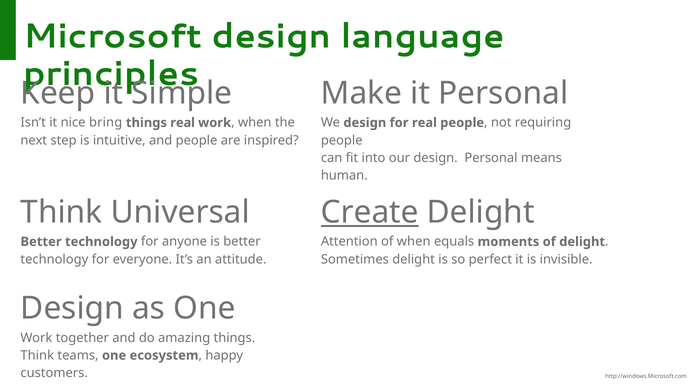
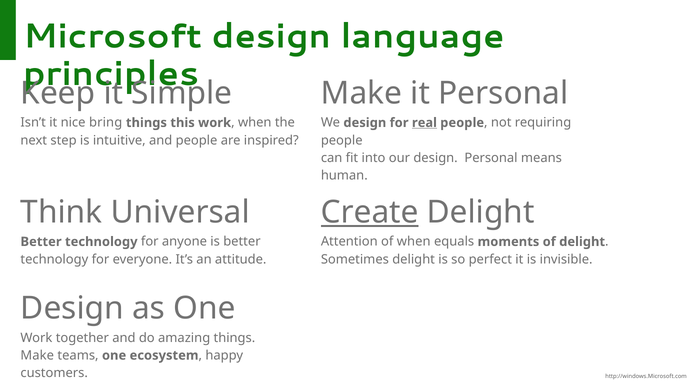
things real: real -> this (183, 123)
real underline: none -> present (424, 123)
Think: Think -> Make (37, 356)
